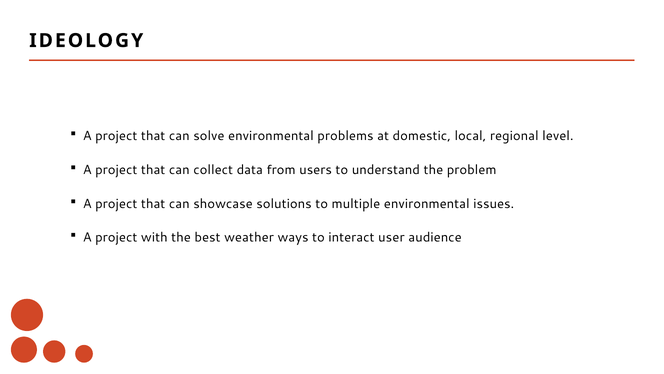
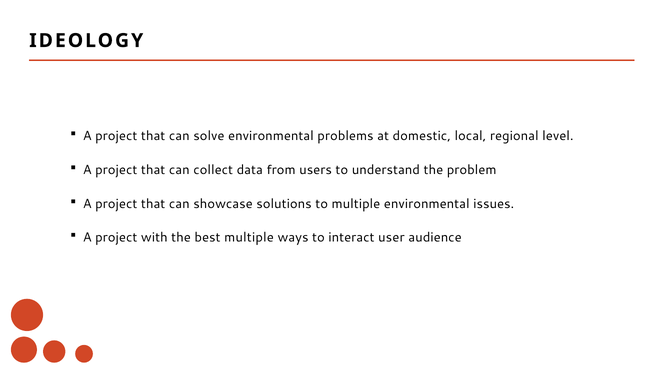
best weather: weather -> multiple (249, 237)
